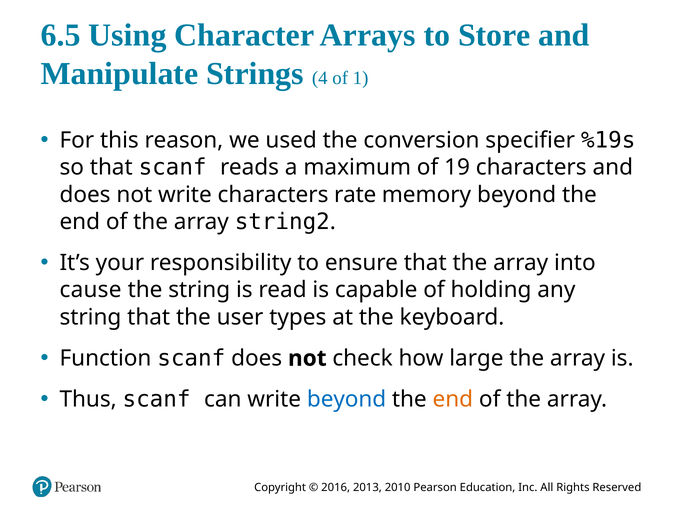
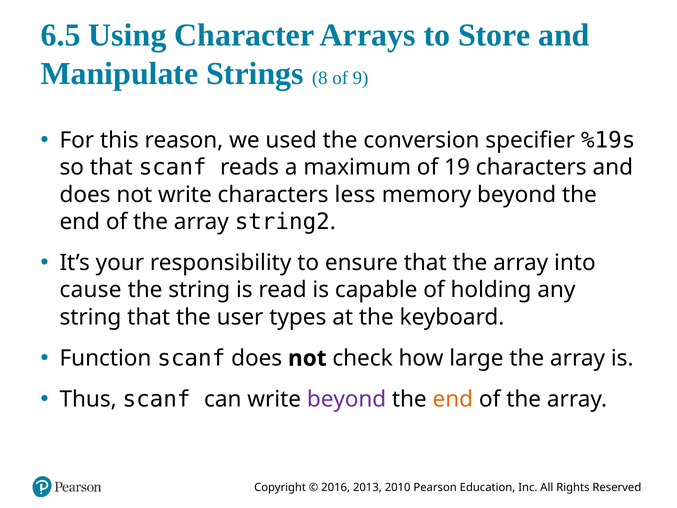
4: 4 -> 8 (320, 78)
1: 1 -> 9 (361, 78)
rate: rate -> less (355, 195)
beyond colour: blue -> purple (347, 399)
